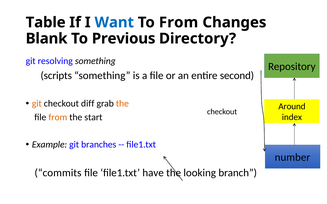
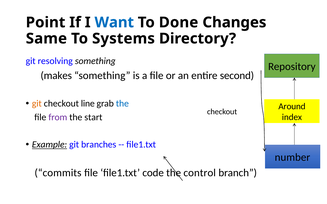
Table: Table -> Point (46, 22)
To From: From -> Done (179, 22)
Blank: Blank -> Same (46, 39)
Previous: Previous -> Systems (123, 39)
scripts: scripts -> makes (56, 76)
diff: diff -> line (88, 104)
the colour: orange -> blue (122, 104)
from colour: orange -> purple (58, 117)
Example underline: none -> present (49, 145)
have: have -> code (153, 173)
looking: looking -> control (200, 173)
